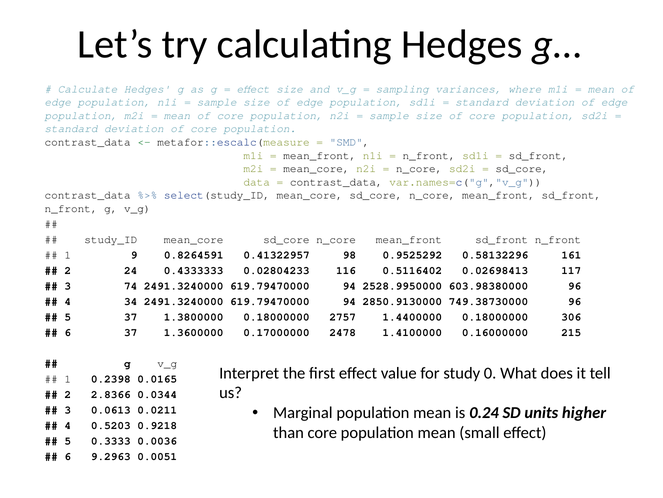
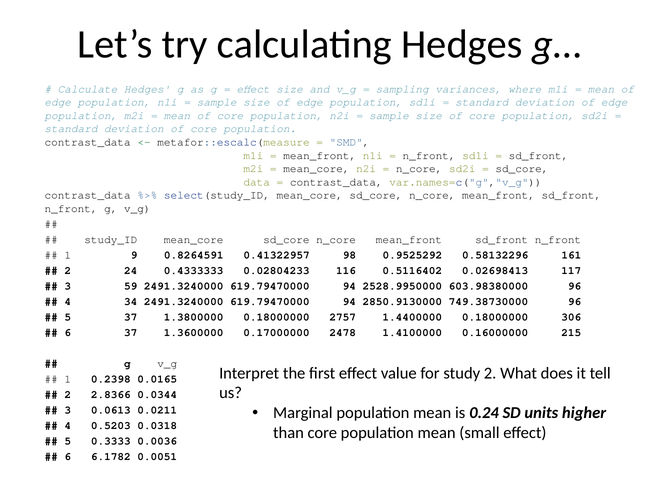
74: 74 -> 59 (131, 286)
study 0: 0 -> 2 (490, 373)
0.9218: 0.9218 -> 0.0318 (157, 425)
9.2963: 9.2963 -> 6.1782 (111, 456)
